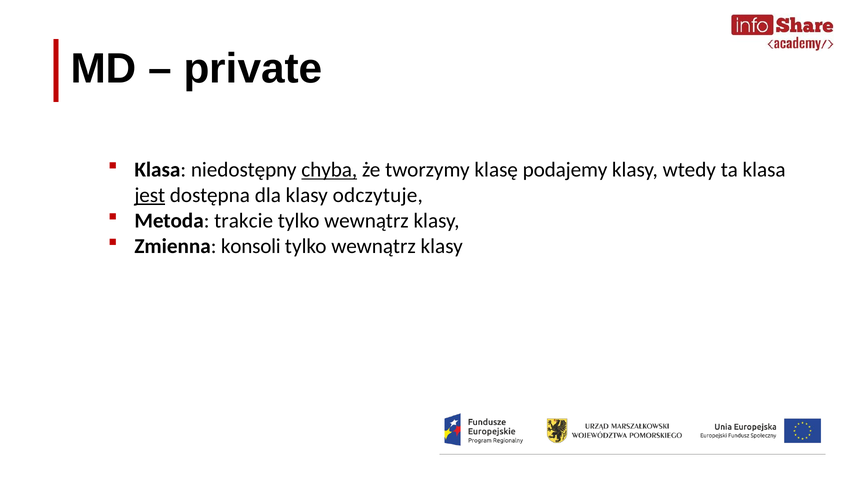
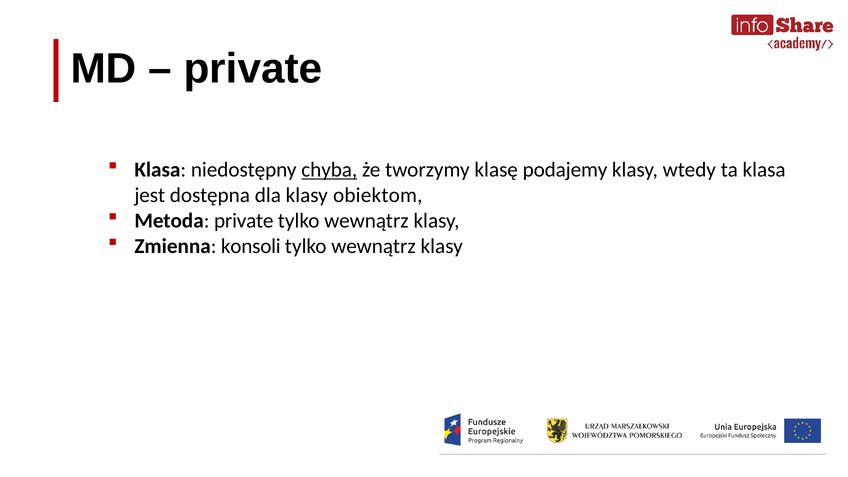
jest underline: present -> none (150, 195)
odczytuje: odczytuje -> obiektom (378, 195)
Metoda trakcie: trakcie -> private (244, 221)
